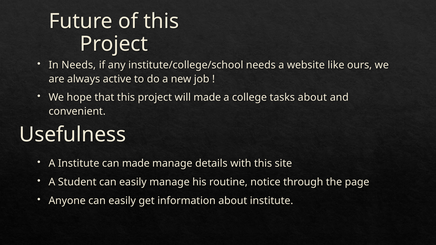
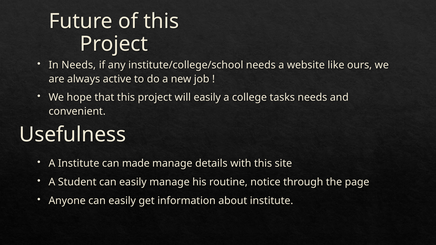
will made: made -> easily (207, 98)
tasks about: about -> needs (312, 98)
